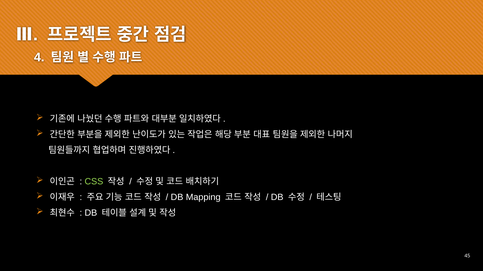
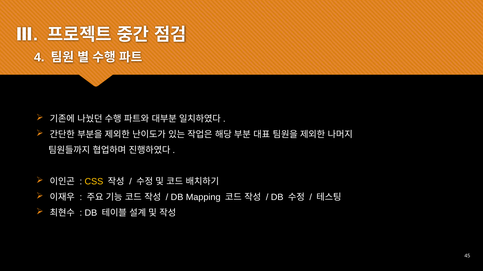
CSS colour: light green -> yellow (94, 182)
